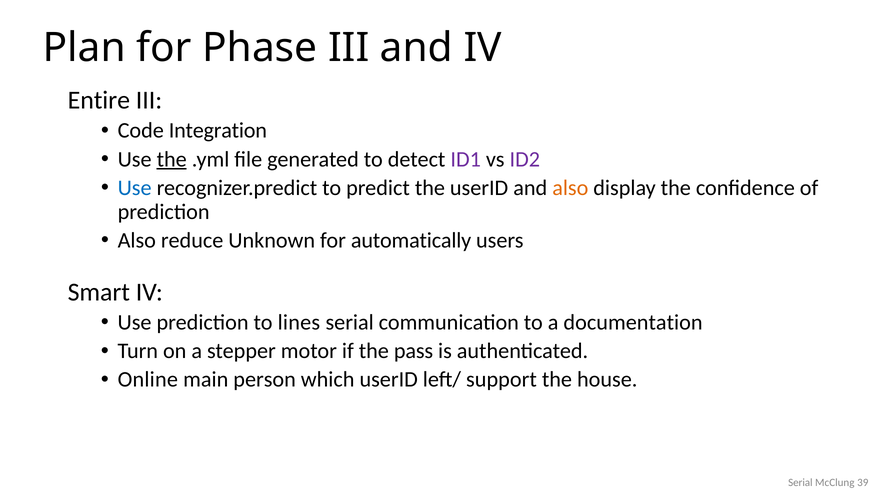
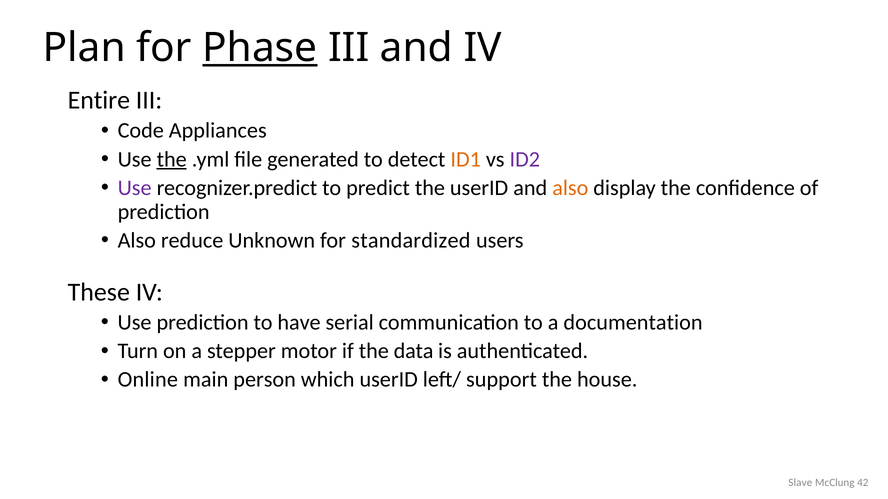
Phase underline: none -> present (260, 48)
Integration: Integration -> Appliances (218, 131)
ID1 colour: purple -> orange (466, 159)
Use colour: blue -> purple (135, 188)
automatically: automatically -> standardized (411, 241)
Smart: Smart -> These (99, 292)
lines: lines -> have (299, 323)
pass: pass -> data (414, 351)
Serial: Serial -> Slave (800, 483)
39: 39 -> 42 (863, 483)
